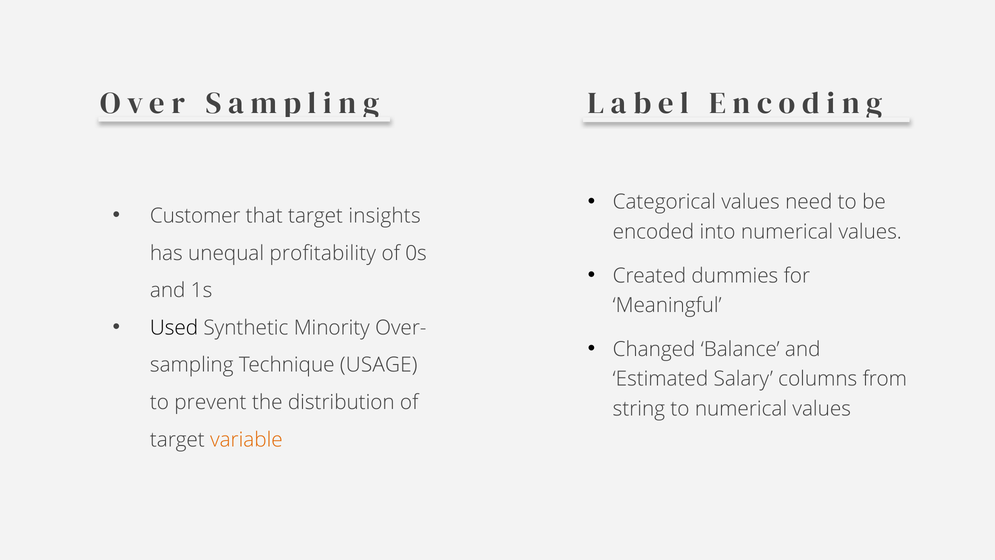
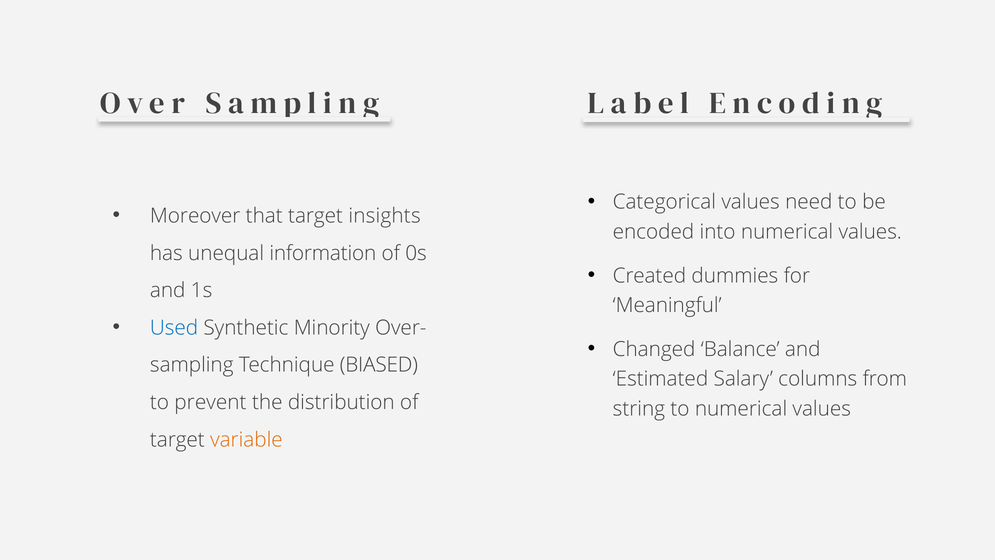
Customer: Customer -> Moreover (195, 216)
profitability: profitability -> information (323, 253)
Used colour: black -> blue (174, 328)
USAGE: USAGE -> BIASED (379, 365)
